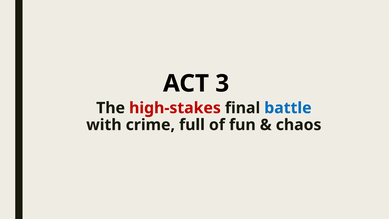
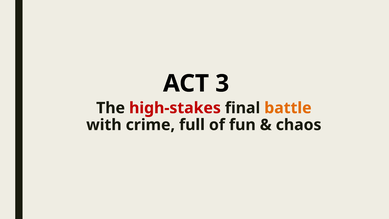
battle colour: blue -> orange (288, 108)
